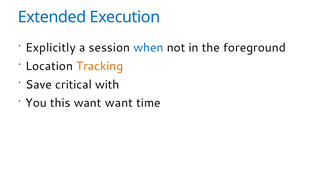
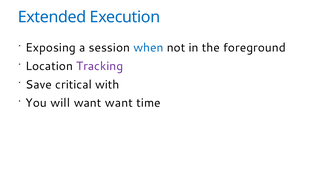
Explicitly: Explicitly -> Exposing (51, 48)
Tracking colour: orange -> purple (100, 66)
this: this -> will (60, 103)
